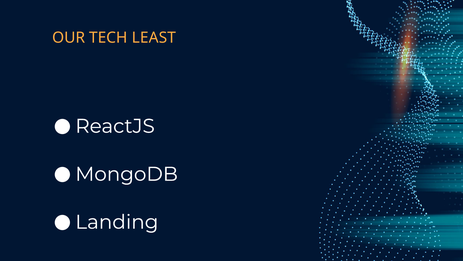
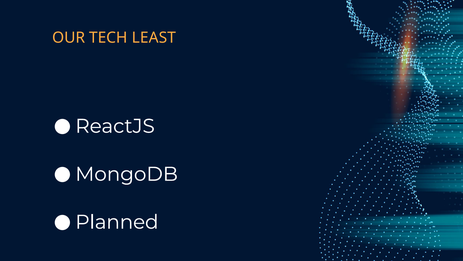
Landing: Landing -> Planned (117, 222)
